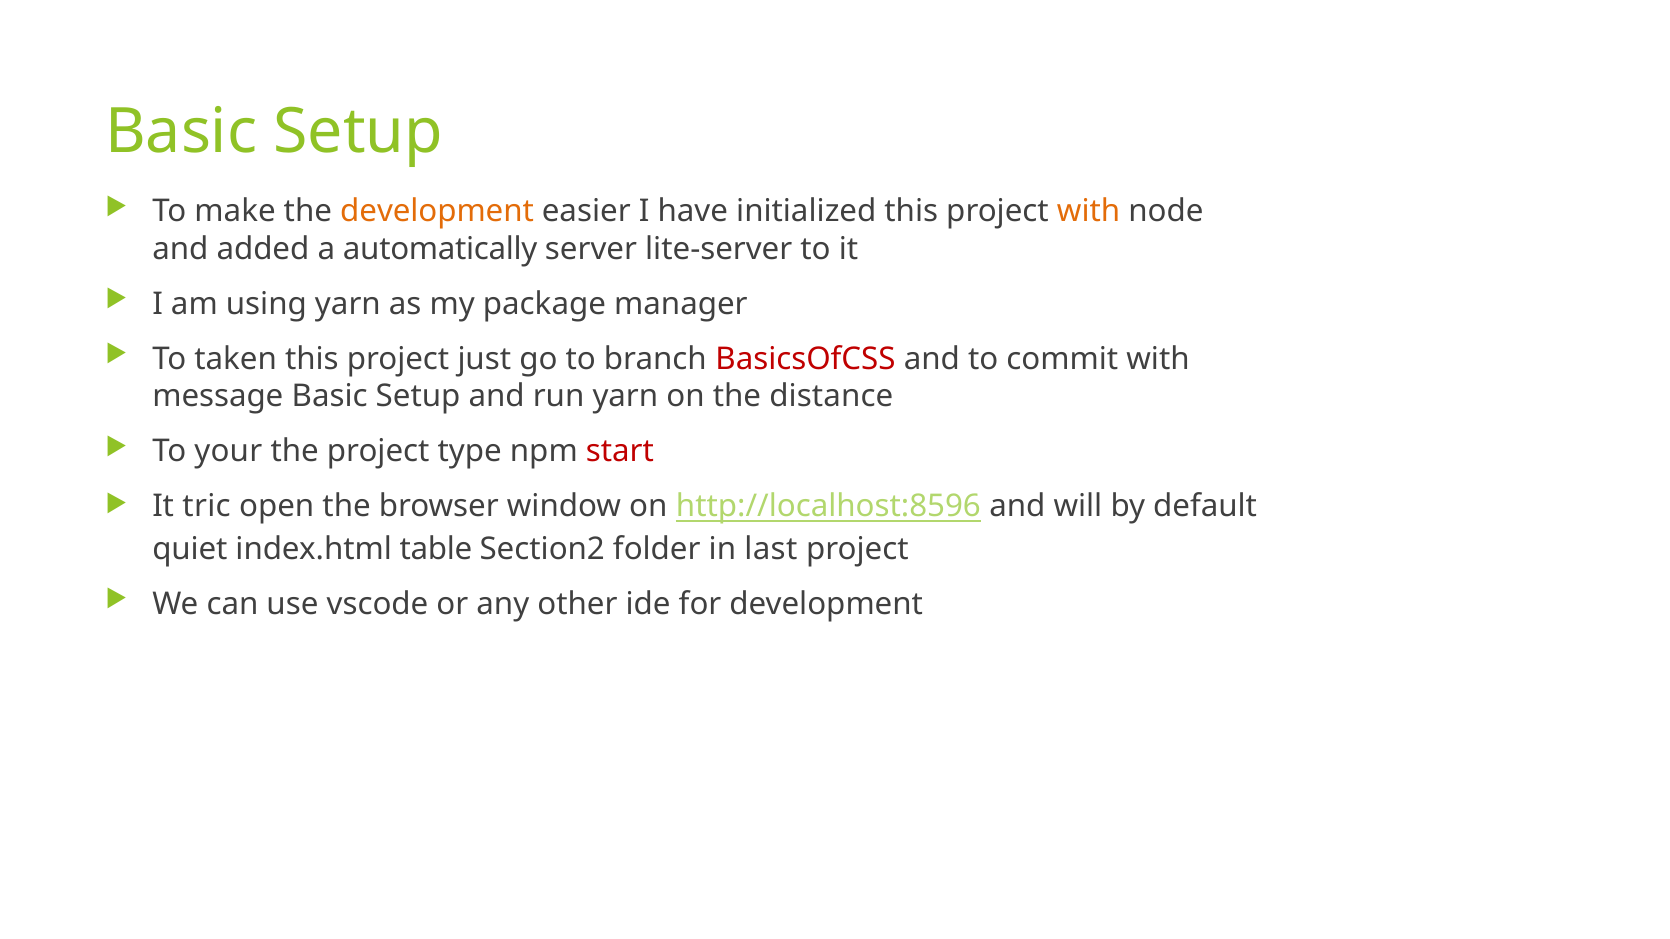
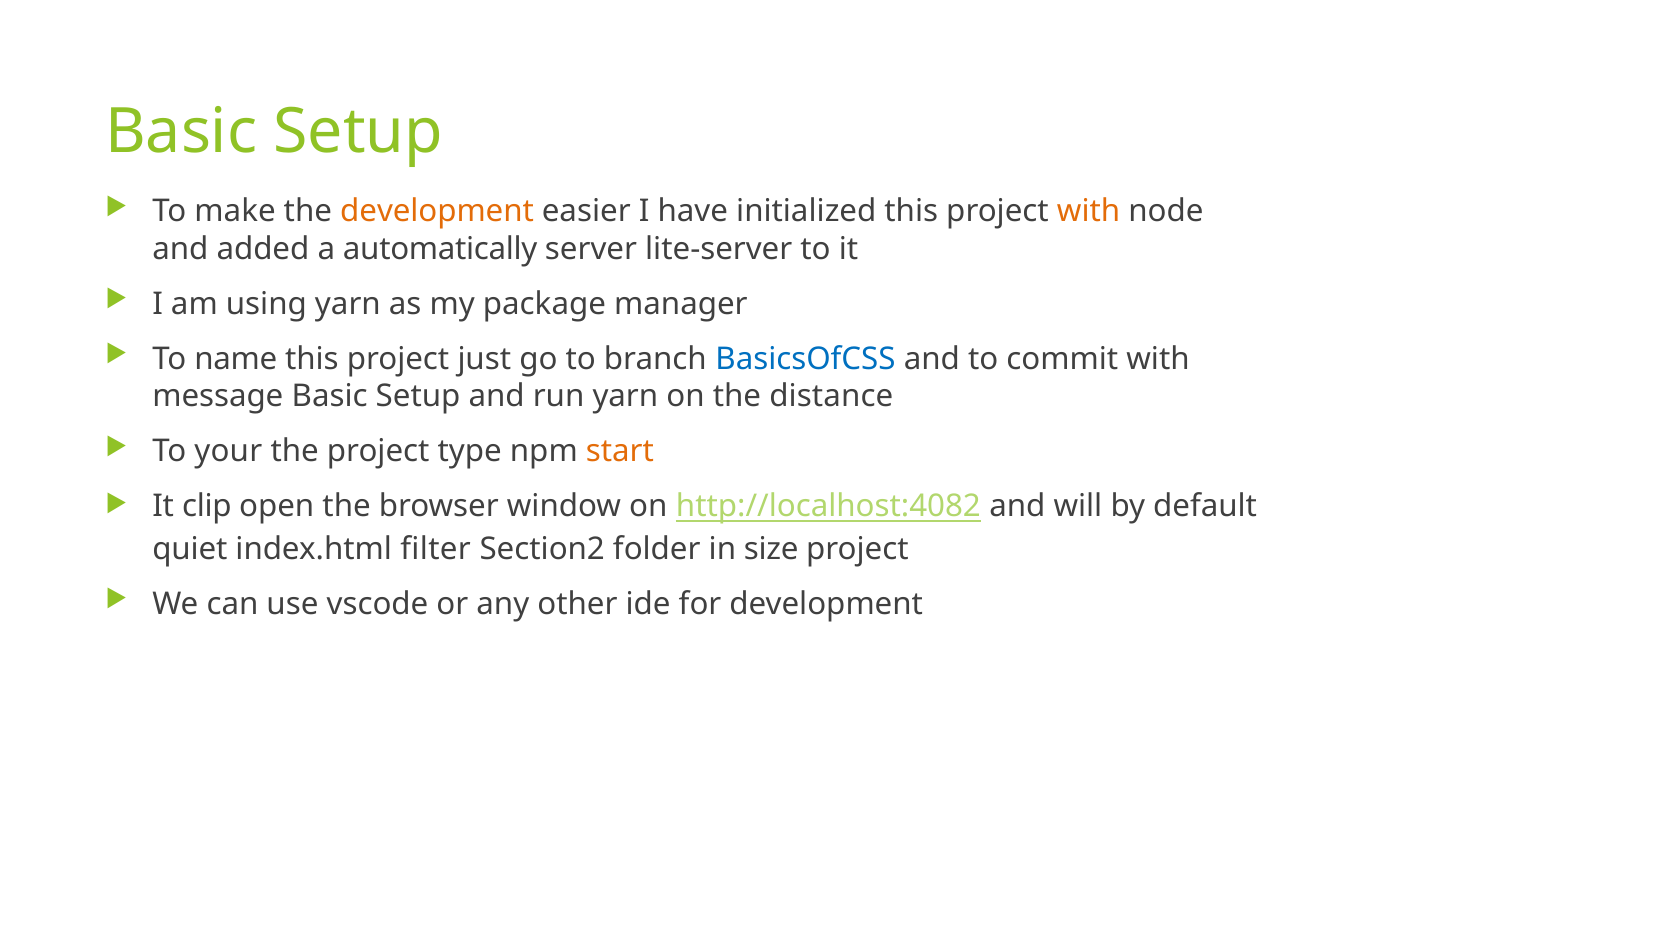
taken: taken -> name (236, 359)
BasicsOfCSS colour: red -> blue (806, 359)
start colour: red -> orange (620, 452)
tric: tric -> clip (207, 507)
http://localhost:8596: http://localhost:8596 -> http://localhost:4082 (828, 507)
table: table -> filter (436, 549)
last: last -> size (771, 549)
